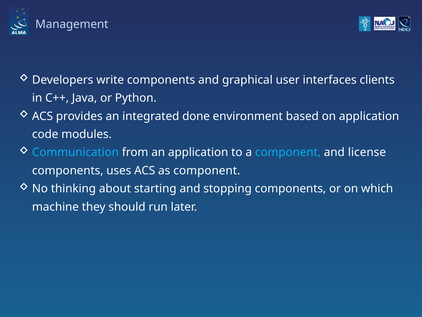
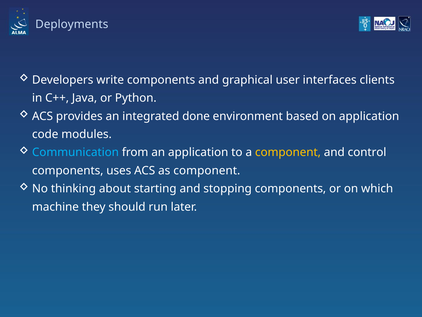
Management: Management -> Deployments (72, 24)
component colour: light blue -> yellow (288, 152)
license: license -> control (367, 152)
